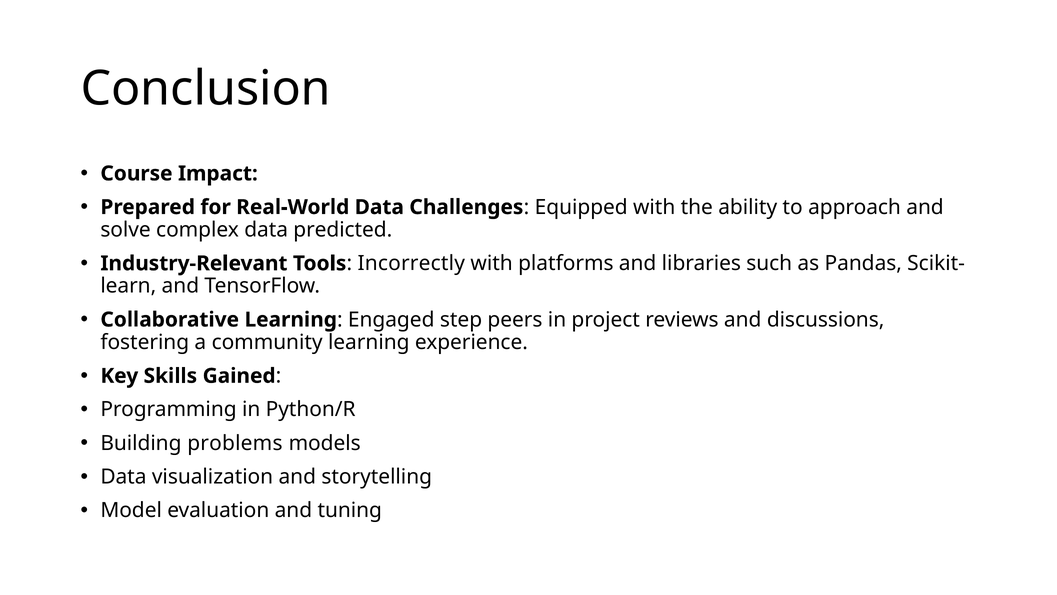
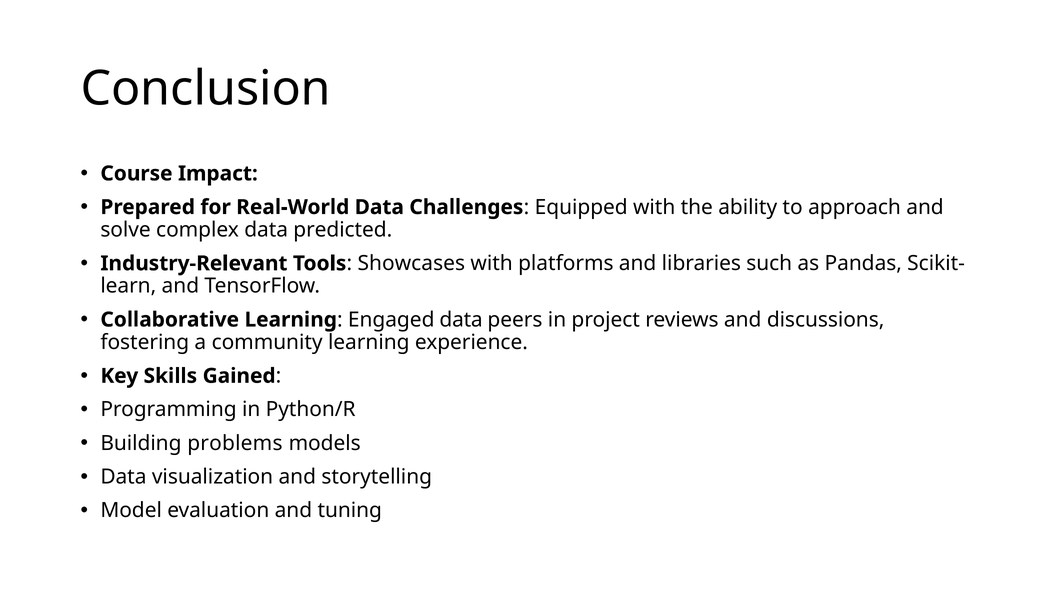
Incorrectly: Incorrectly -> Showcases (411, 263)
Engaged step: step -> data (461, 319)
